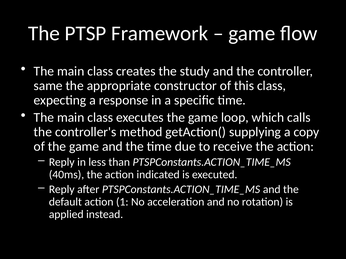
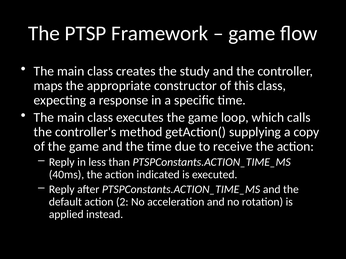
same: same -> maps (48, 86)
1: 1 -> 2 (122, 202)
